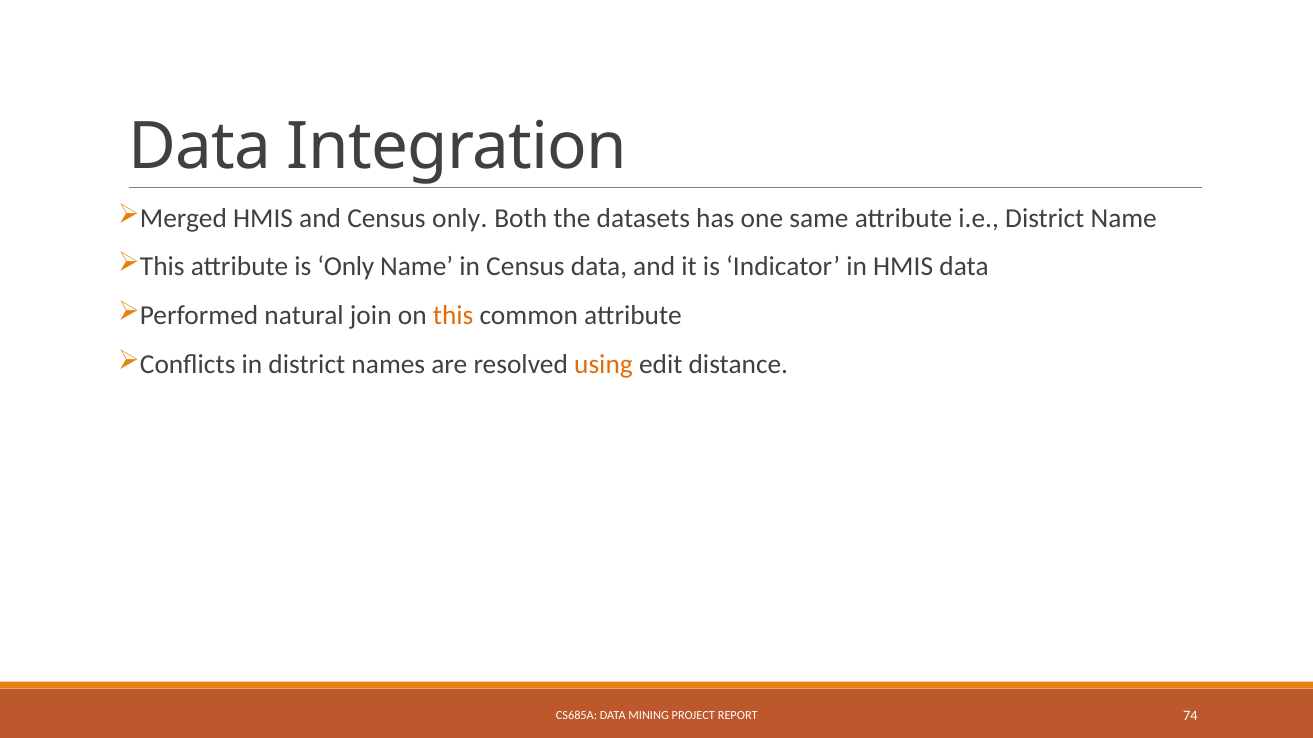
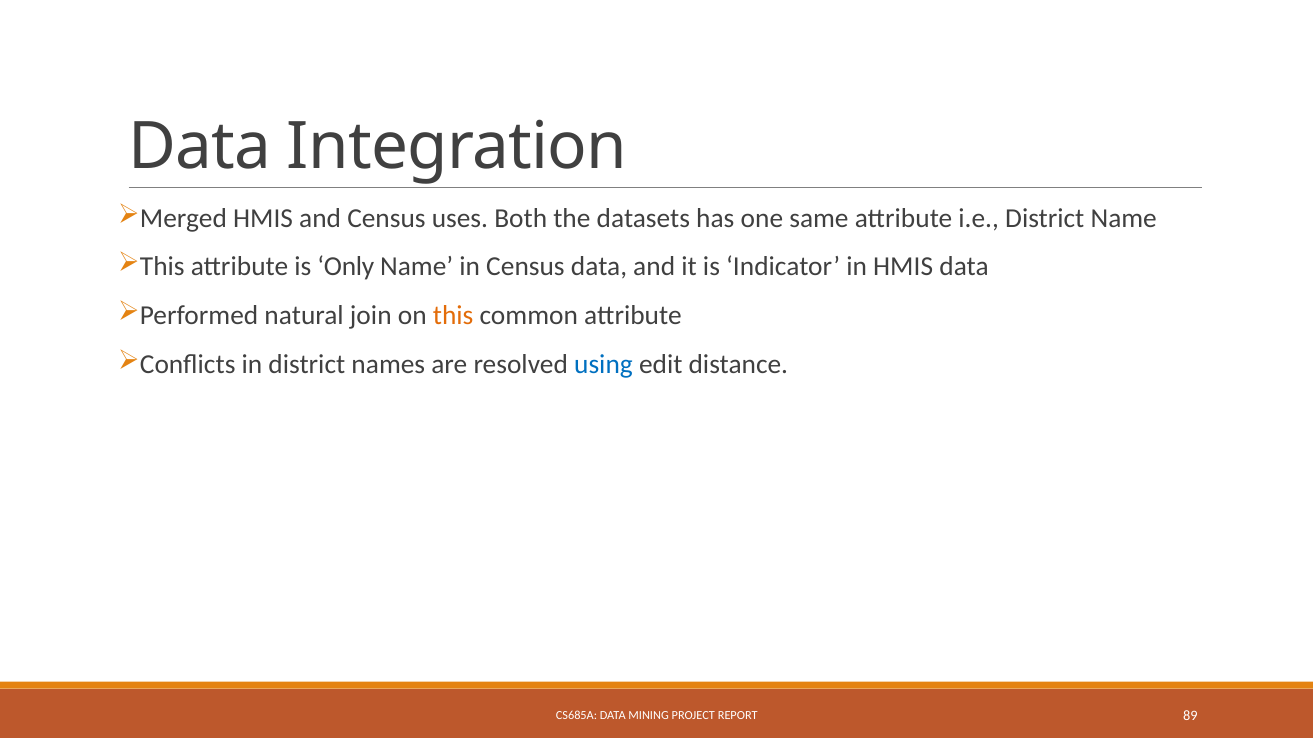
Census only: only -> uses (460, 218)
using colour: orange -> blue (603, 364)
74: 74 -> 89 (1190, 716)
